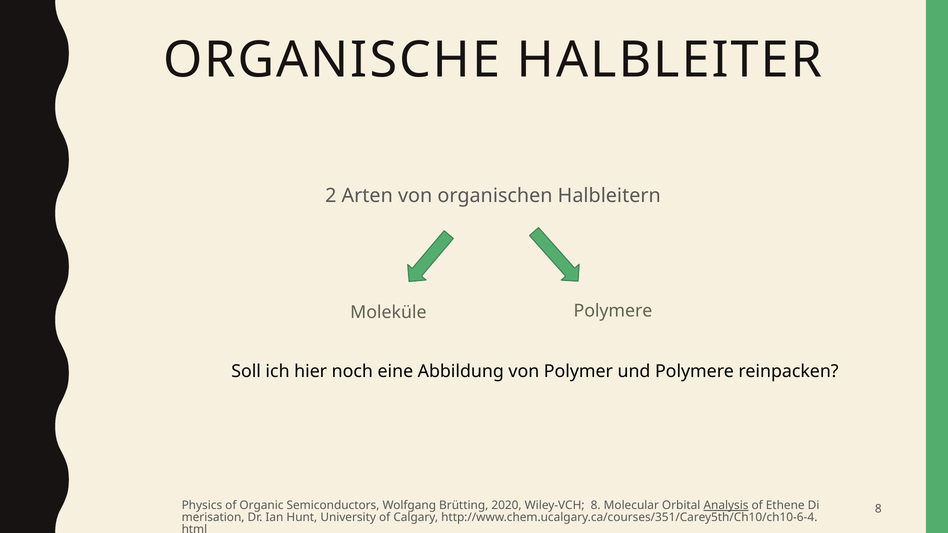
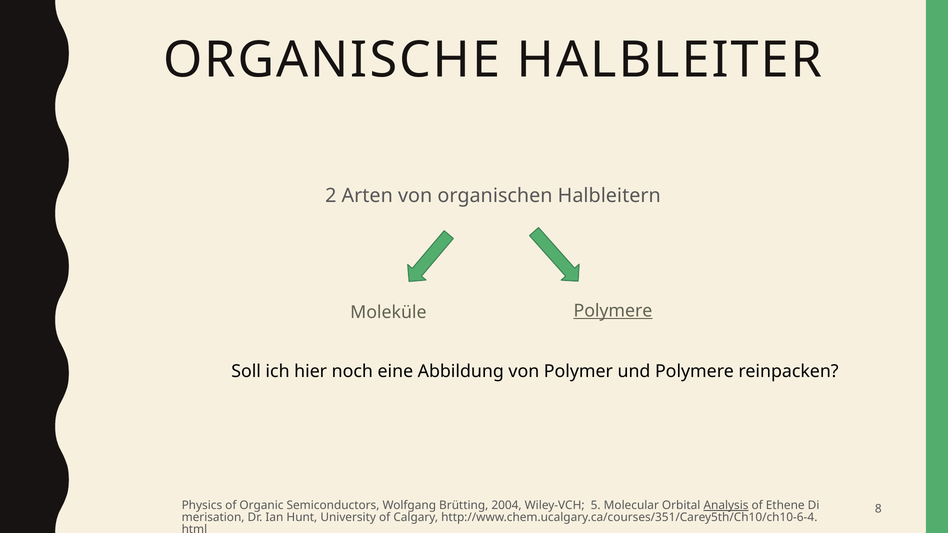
Polymere underline: none -> present (613, 311)
2020: 2020 -> 2004 (507, 506)
Wiley-VCH 8: 8 -> 5 (596, 506)
